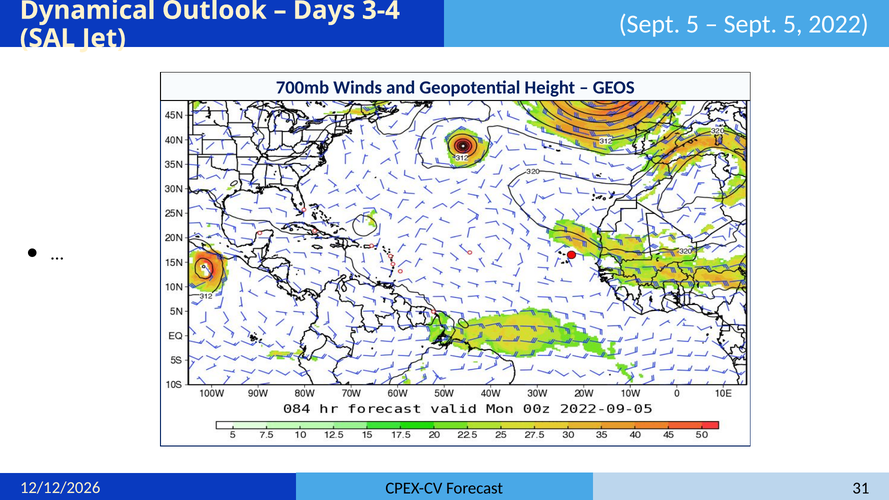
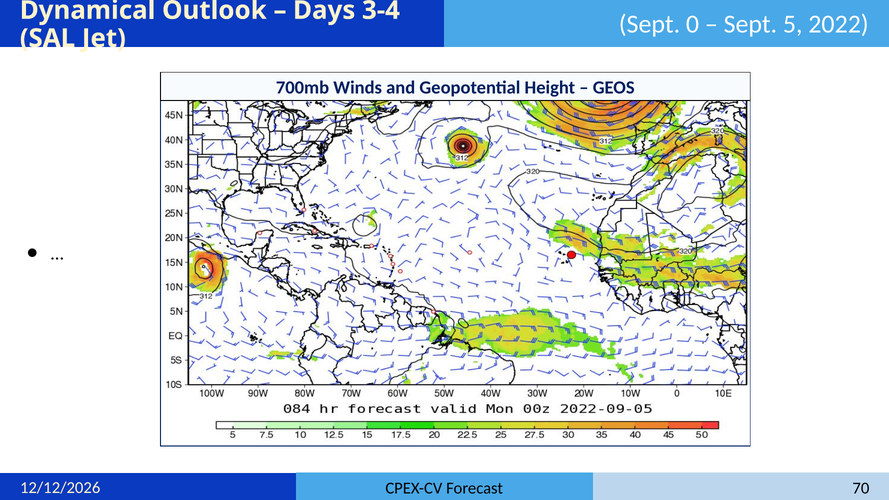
5: 5 -> 0 (693, 24)
31: 31 -> 70 (861, 488)
